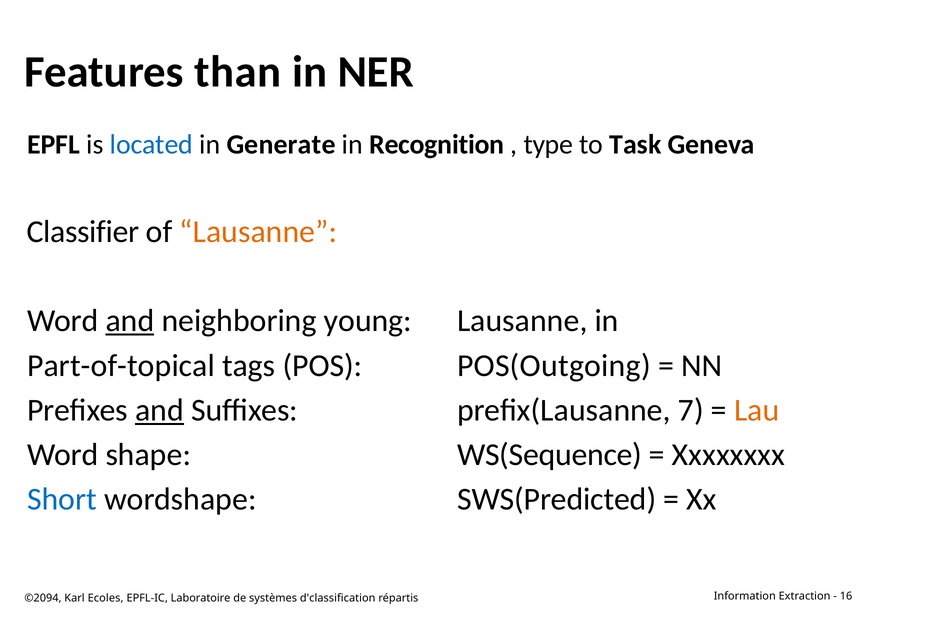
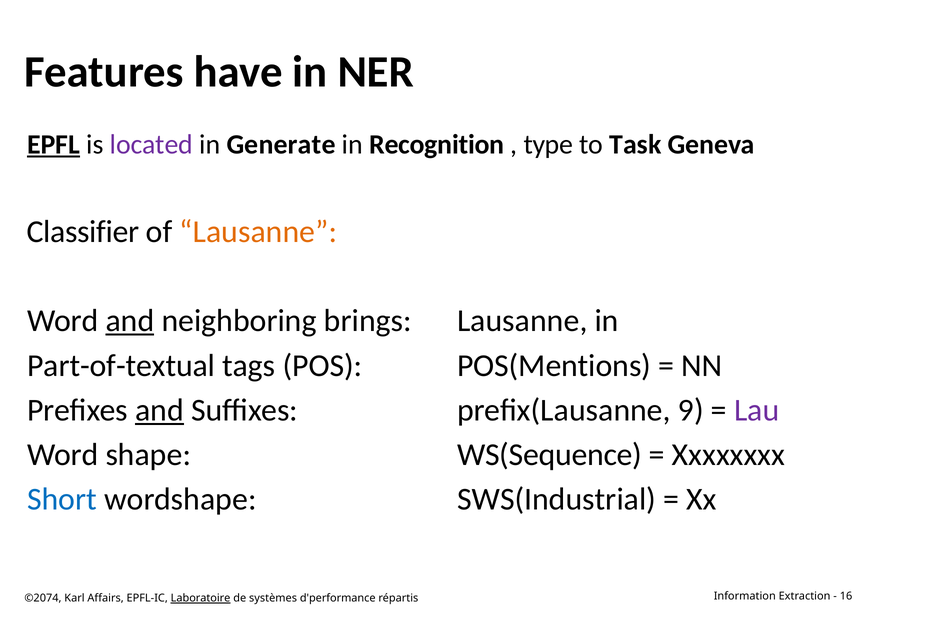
than: than -> have (238, 72)
EPFL underline: none -> present (54, 145)
located colour: blue -> purple (151, 145)
young: young -> brings (368, 321)
Part-of-topical: Part-of-topical -> Part-of-textual (121, 365)
POS(Outgoing: POS(Outgoing -> POS(Mentions (554, 365)
7: 7 -> 9 (691, 410)
Lau colour: orange -> purple (757, 410)
SWS(Predicted: SWS(Predicted -> SWS(Industrial (557, 499)
©2094: ©2094 -> ©2074 (43, 598)
Ecoles: Ecoles -> Affairs (106, 598)
Laboratoire underline: none -> present (201, 598)
d'classification: d'classification -> d'performance (338, 598)
